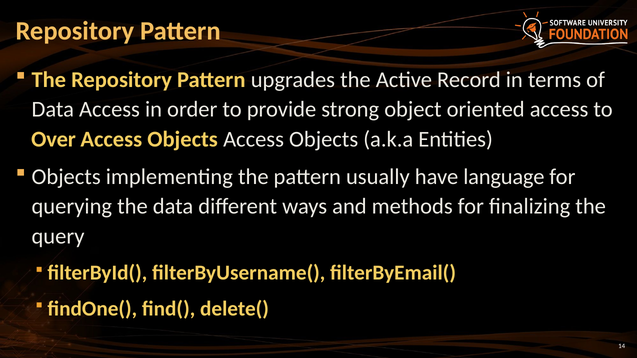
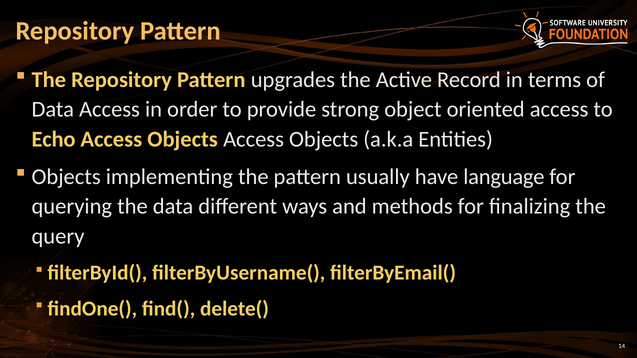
Over: Over -> Echo (54, 139)
